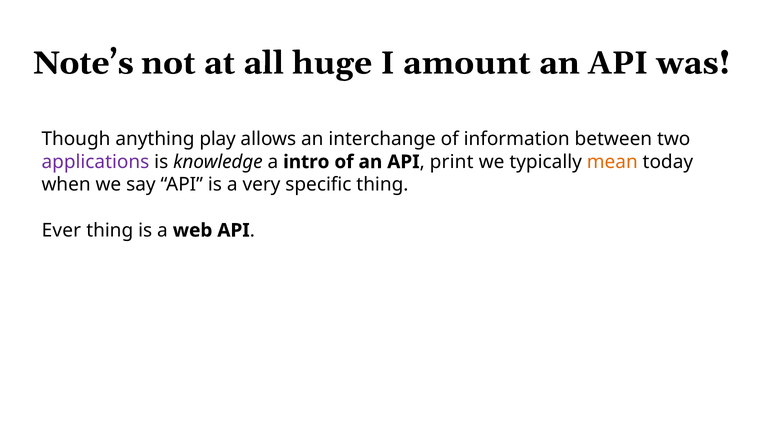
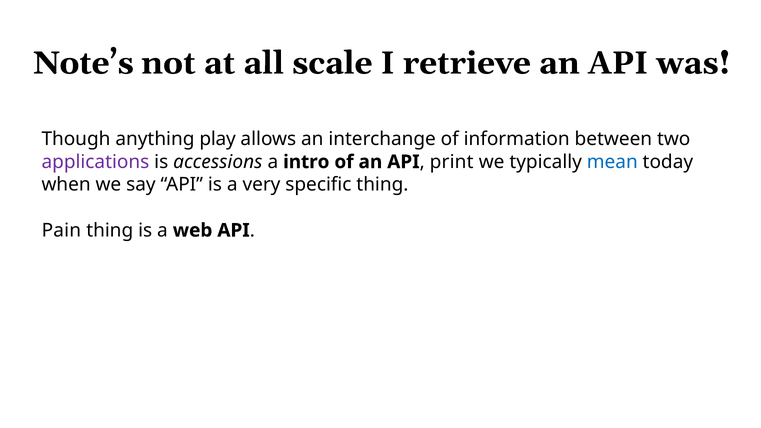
huge: huge -> scale (332, 63)
amount: amount -> retrieve (467, 63)
knowledge: knowledge -> accessions (218, 162)
mean colour: orange -> blue (612, 162)
Ever: Ever -> Pain (61, 230)
